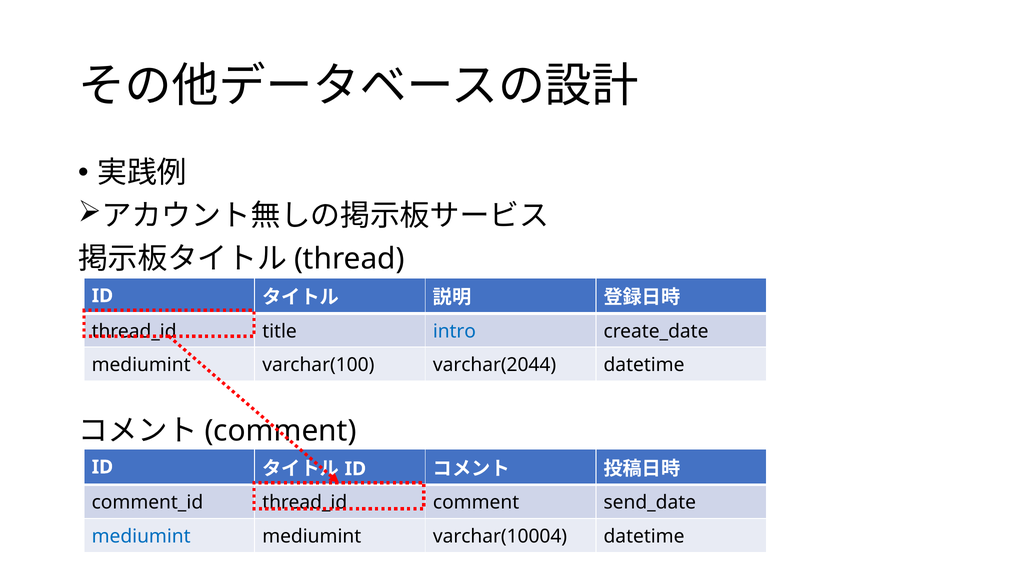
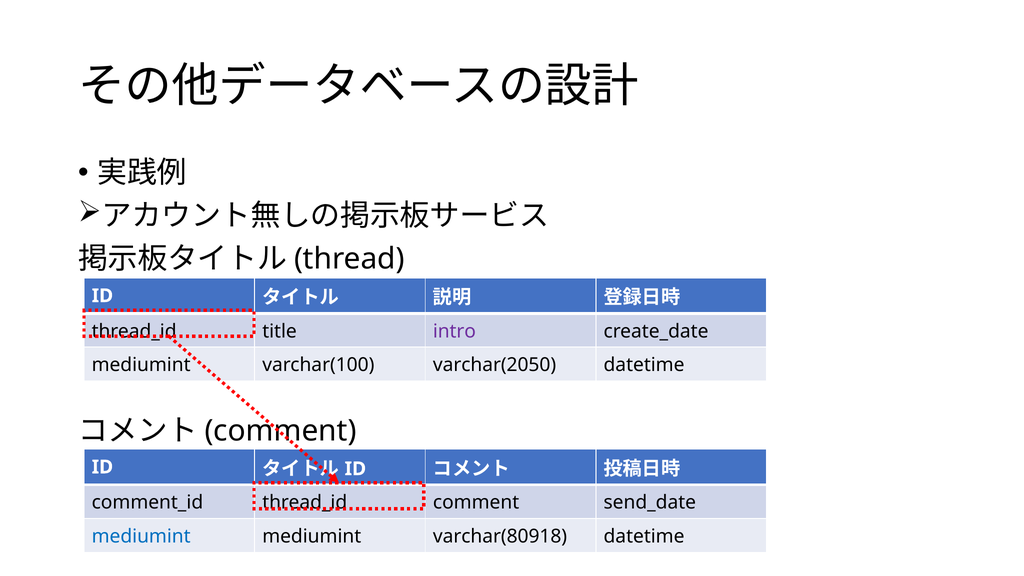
intro colour: blue -> purple (454, 331)
varchar(2044: varchar(2044 -> varchar(2050 (495, 365)
varchar(10004: varchar(10004 -> varchar(80918 (500, 536)
